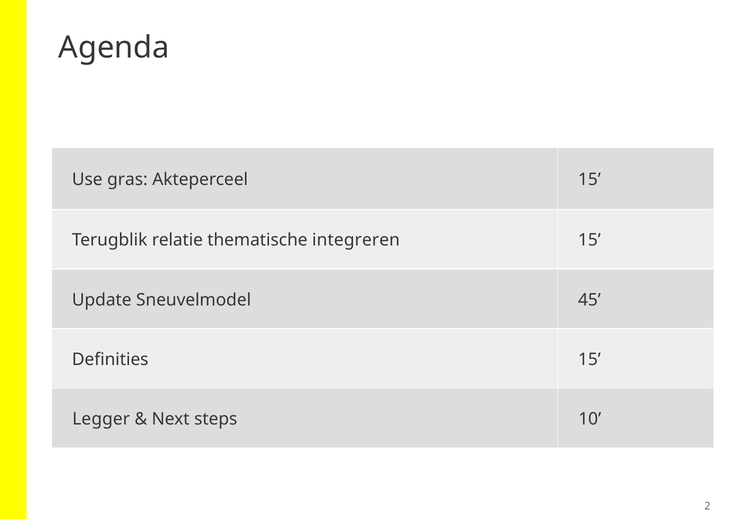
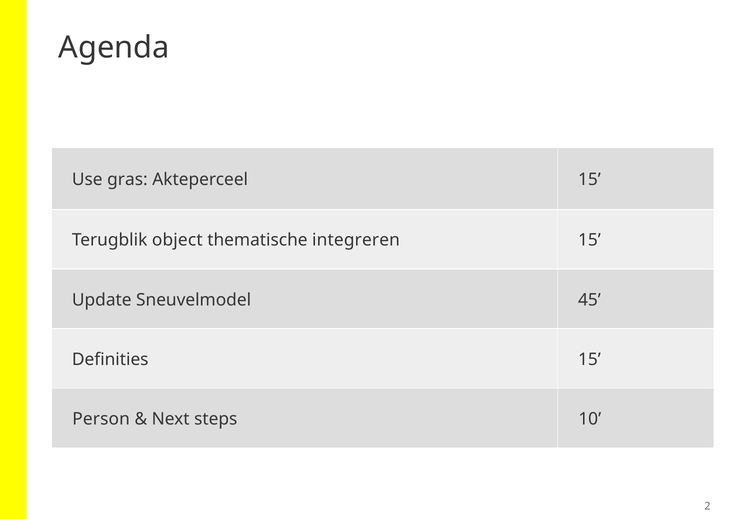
relatie: relatie -> object (177, 240)
Legger: Legger -> Person (101, 419)
